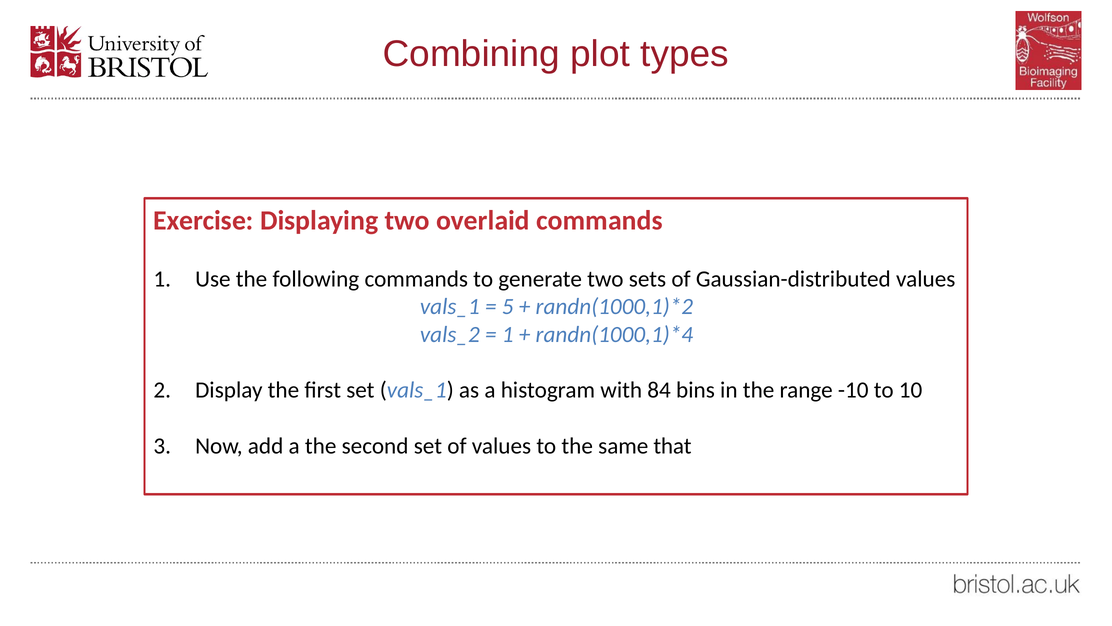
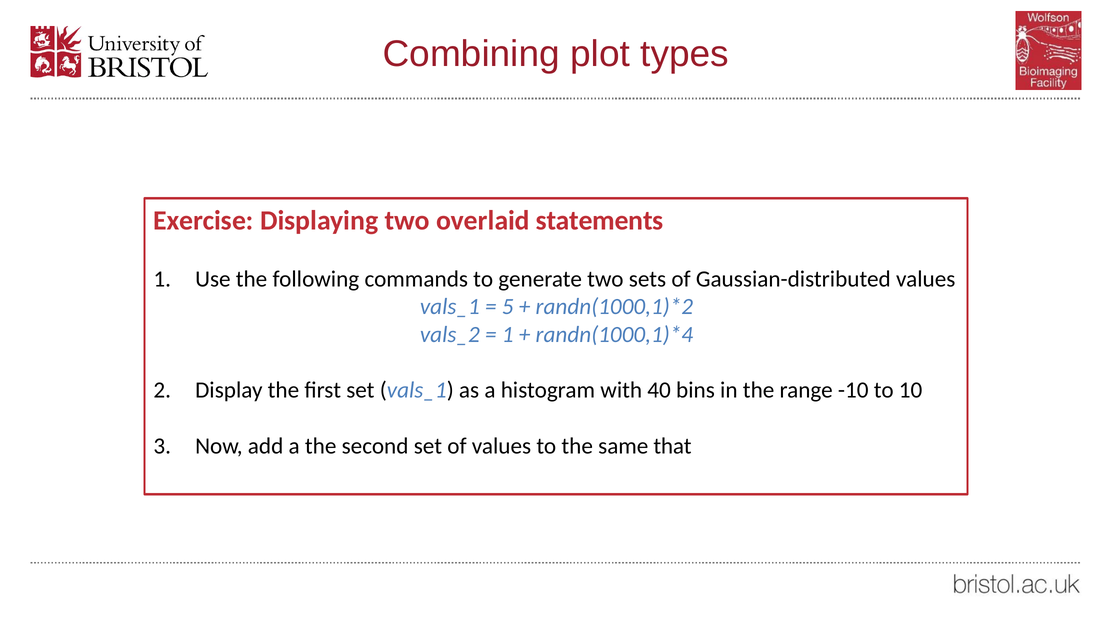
overlaid commands: commands -> statements (600, 221)
84: 84 -> 40 (659, 390)
